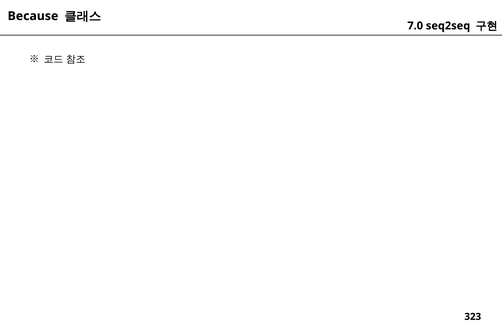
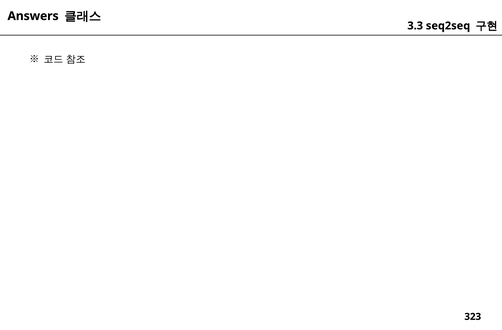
Because: Because -> Answers (33, 16)
7.0: 7.0 -> 3.3 (415, 26)
